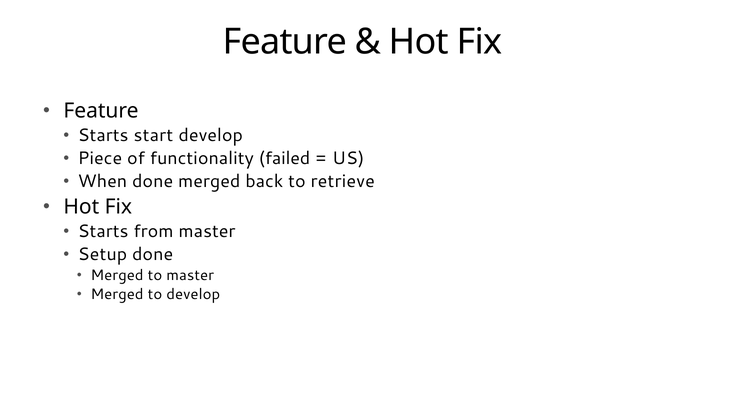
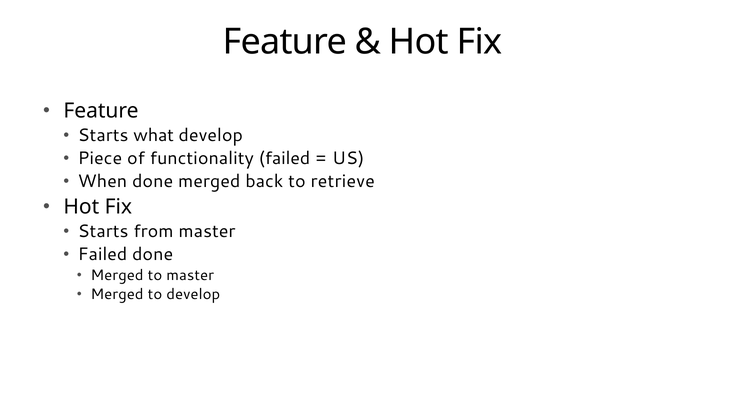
start: start -> what (154, 135)
Setup: Setup -> Failed (103, 254)
